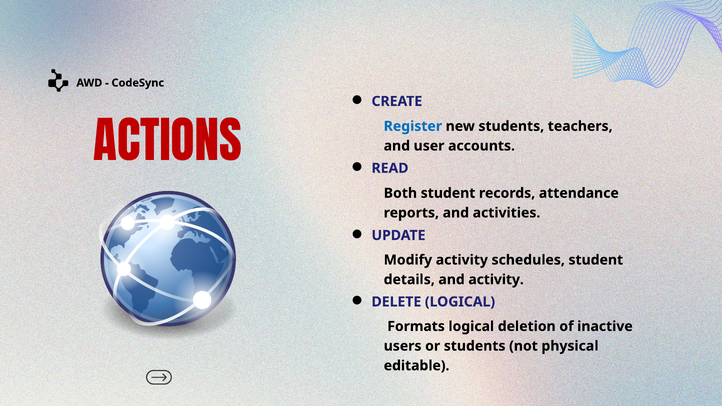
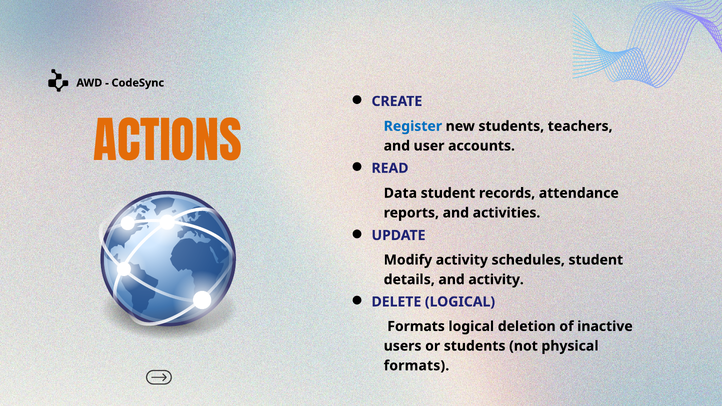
ACTIONS colour: red -> orange (168, 144)
Both: Both -> Data (400, 193)
editable: editable -> formats (416, 366)
